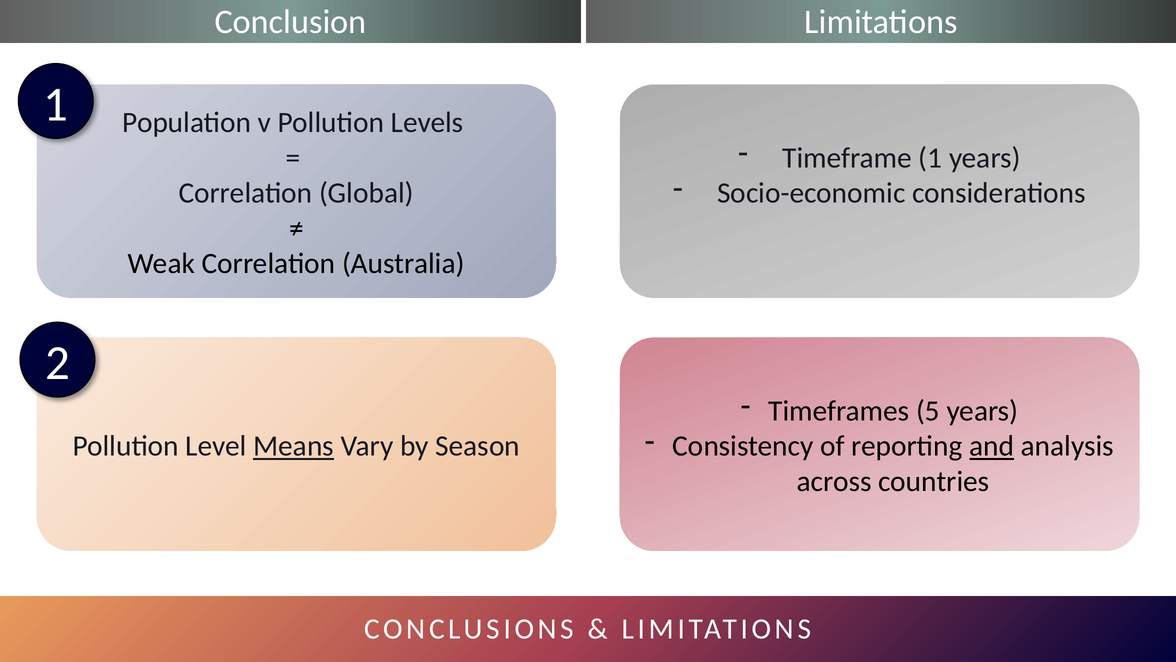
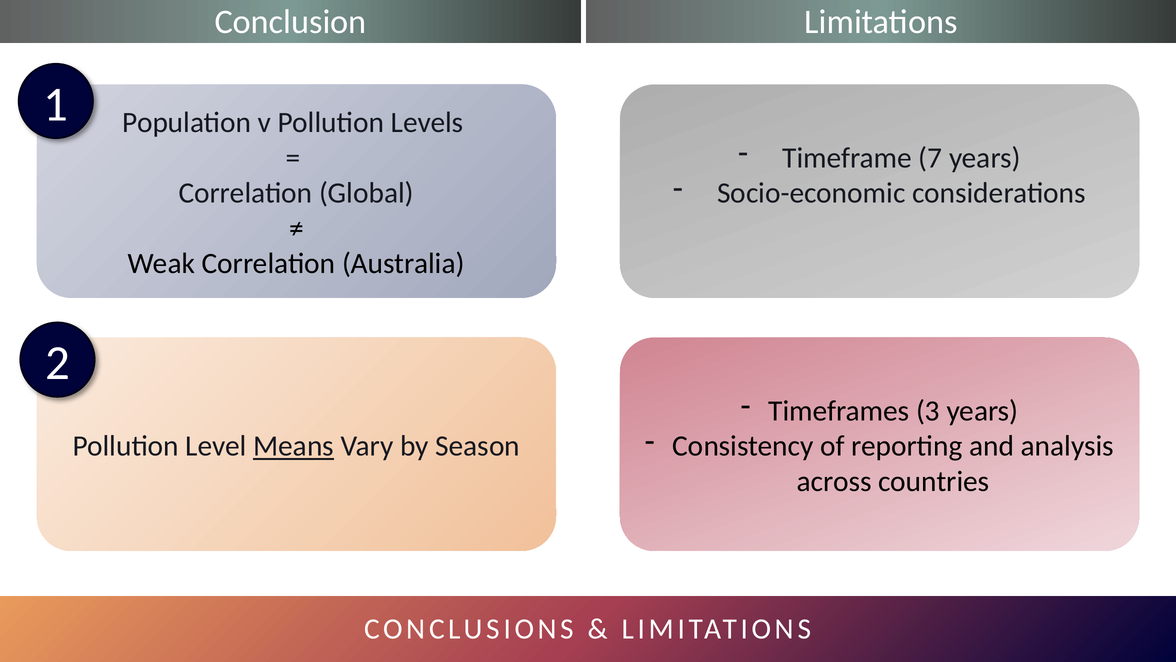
Timeframe 1: 1 -> 7 (930, 158)
5: 5 -> 3 (928, 411)
and underline: present -> none (992, 446)
